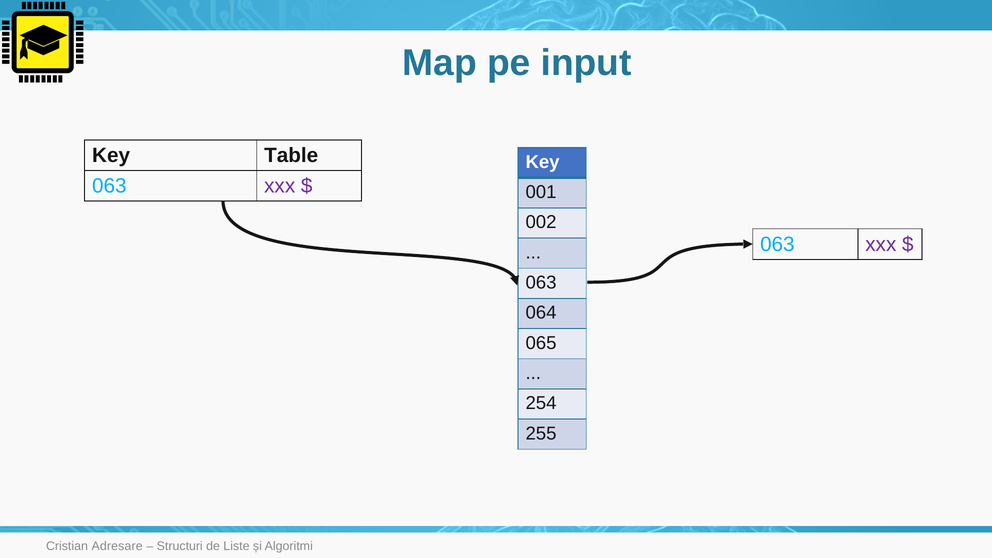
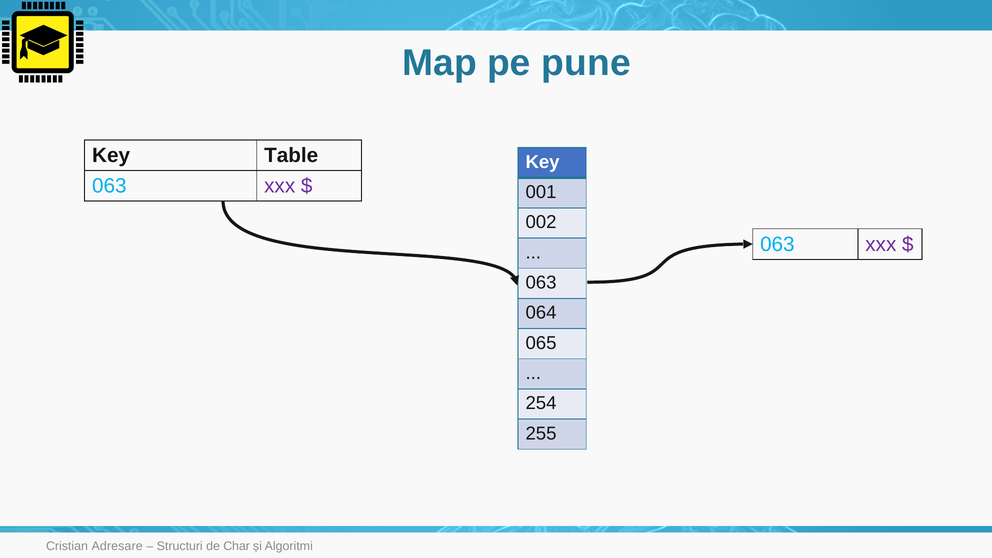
input: input -> pune (586, 63)
Liste: Liste -> Char (237, 546)
